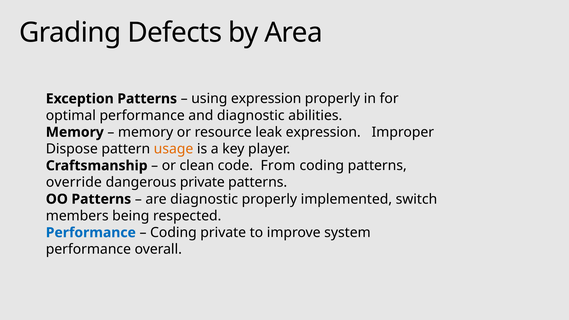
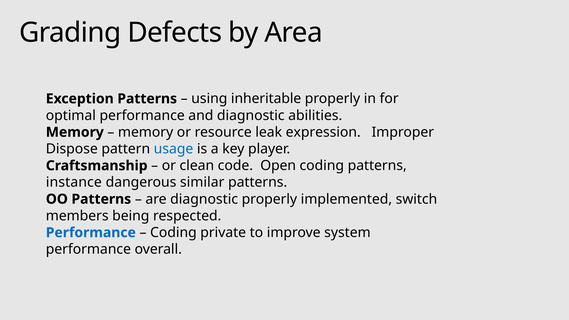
using expression: expression -> inheritable (266, 99)
usage colour: orange -> blue (174, 149)
From: From -> Open (278, 166)
override: override -> instance (74, 182)
dangerous private: private -> similar (202, 182)
